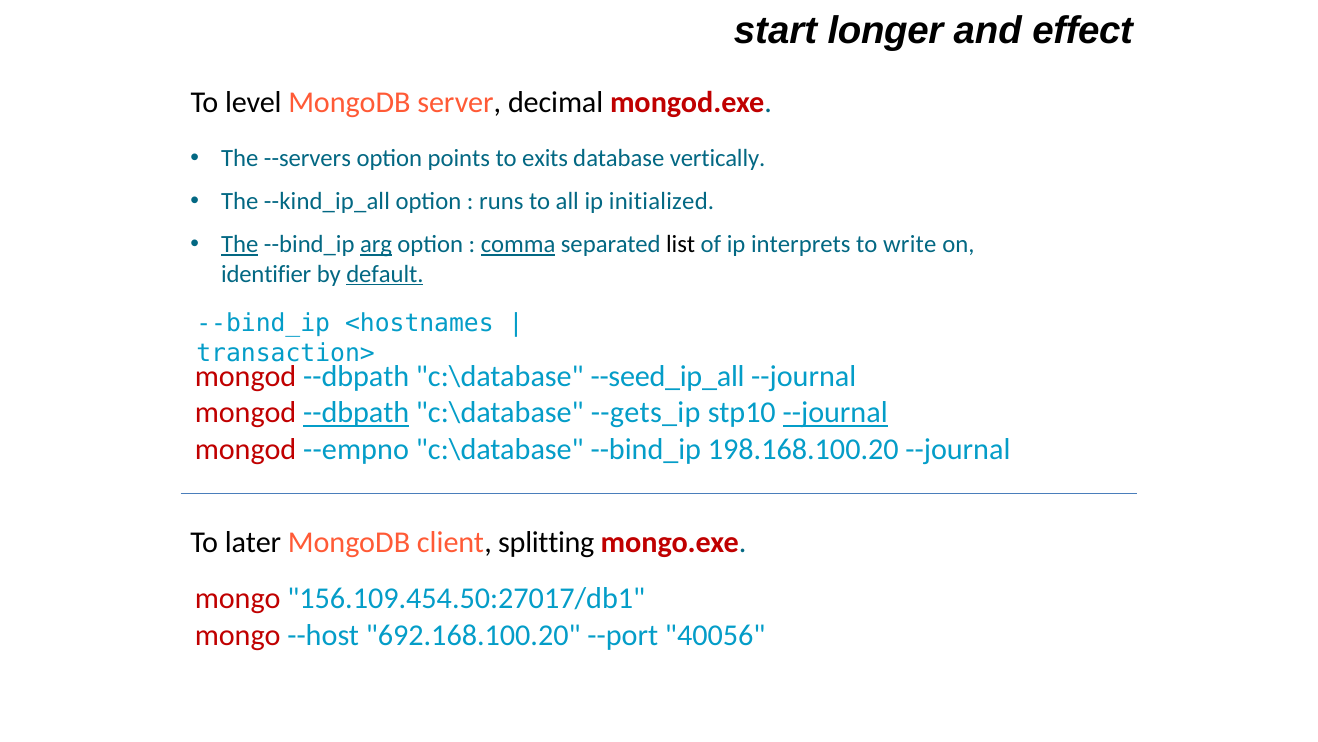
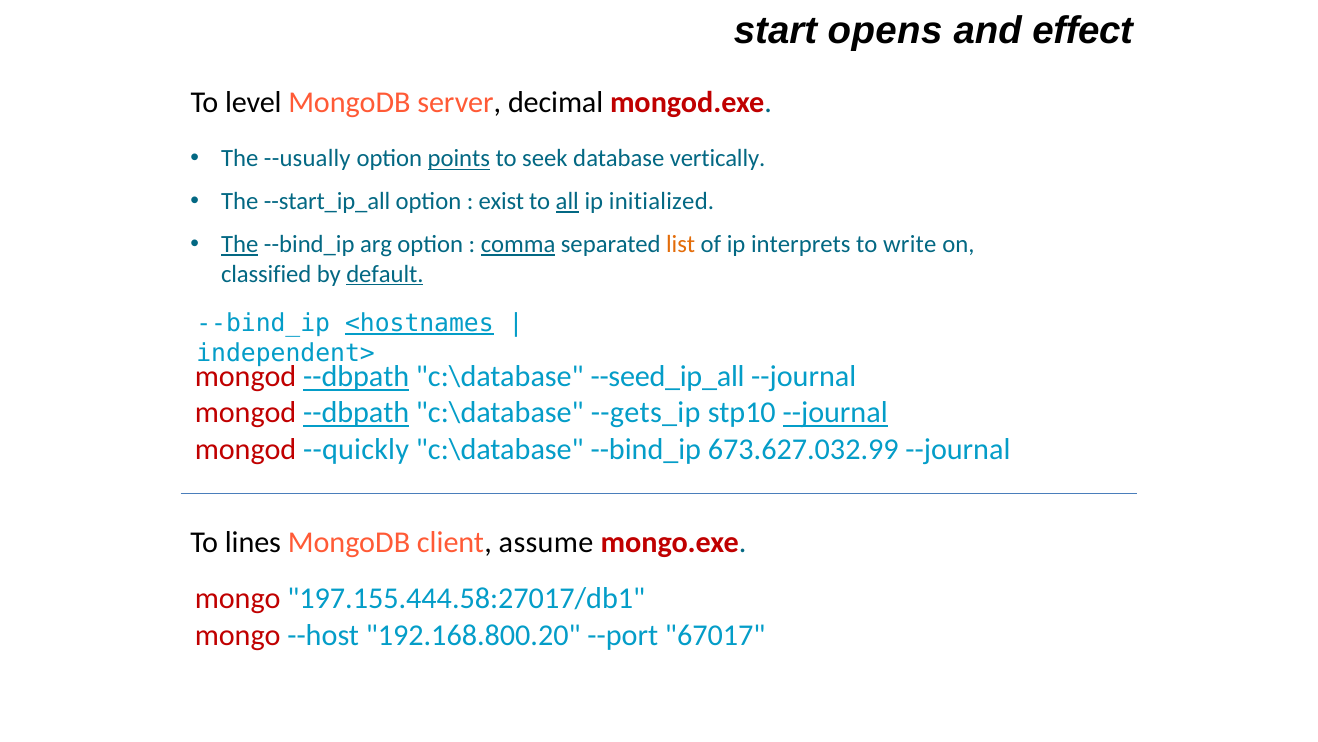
longer: longer -> opens (885, 31)
--servers: --servers -> --usually (307, 159)
points underline: none -> present (459, 159)
exits: exits -> seek (545, 159)
--kind_ip_all: --kind_ip_all -> --start_ip_all (327, 201)
runs: runs -> exist (501, 201)
all underline: none -> present (567, 201)
arg underline: present -> none (376, 244)
list colour: black -> orange (681, 244)
identifier: identifier -> classified (266, 274)
<hostnames underline: none -> present (419, 323)
transaction>: transaction> -> independent> (286, 353)
--dbpath underline: none -> present (356, 376)
--empno: --empno -> --quickly (356, 449)
198.168.100.20: 198.168.100.20 -> 673.627.032.99 (803, 449)
later: later -> lines (253, 543)
splitting: splitting -> assume (546, 543)
156.109.454.50:27017/db1: 156.109.454.50:27017/db1 -> 197.155.444.58:27017/db1 (466, 598)
692.168.100.20: 692.168.100.20 -> 192.168.800.20 (473, 635)
40056: 40056 -> 67017 (715, 635)
